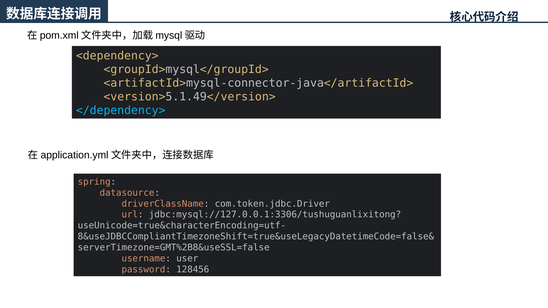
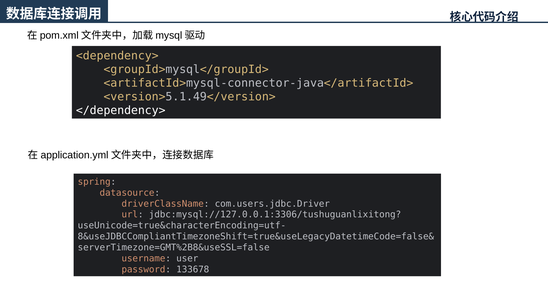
</dependency> colour: light blue -> white (121, 111)
com.token.jdbc.Driver: com.token.jdbc.Driver -> com.users.jdbc.Driver (272, 204)
128456: 128456 -> 133678 (193, 270)
